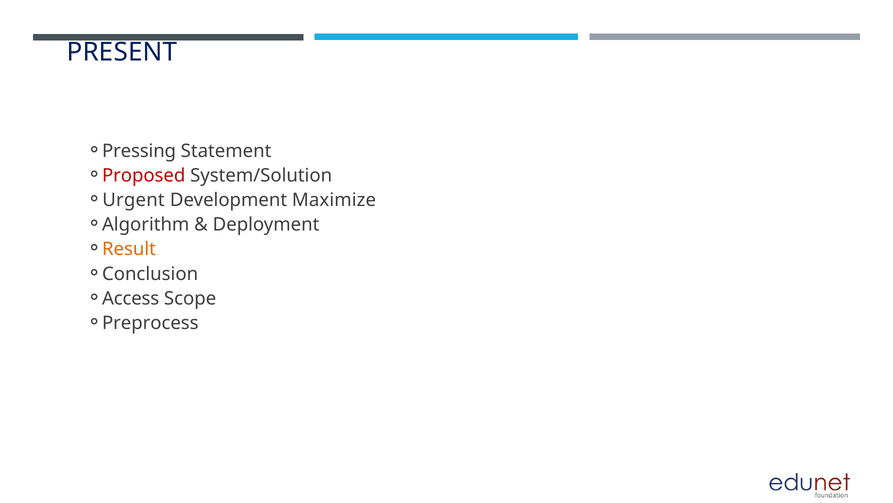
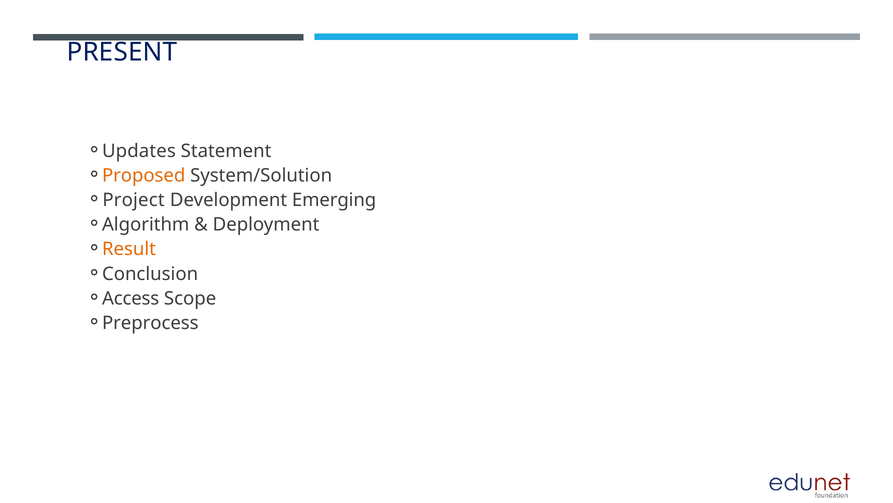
Pressing: Pressing -> Updates (139, 151)
Proposed colour: red -> orange (144, 175)
Urgent: Urgent -> Project (133, 200)
Maximize: Maximize -> Emerging (334, 200)
